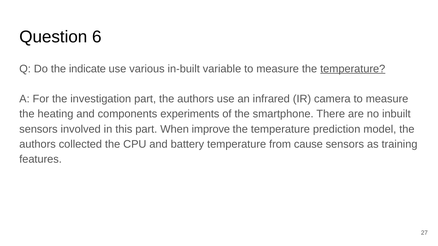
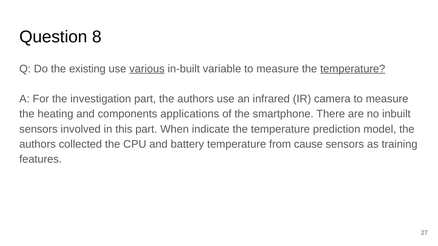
6: 6 -> 8 (97, 37)
indicate: indicate -> existing (87, 69)
various underline: none -> present (147, 69)
experiments: experiments -> applications (190, 114)
improve: improve -> indicate (211, 129)
